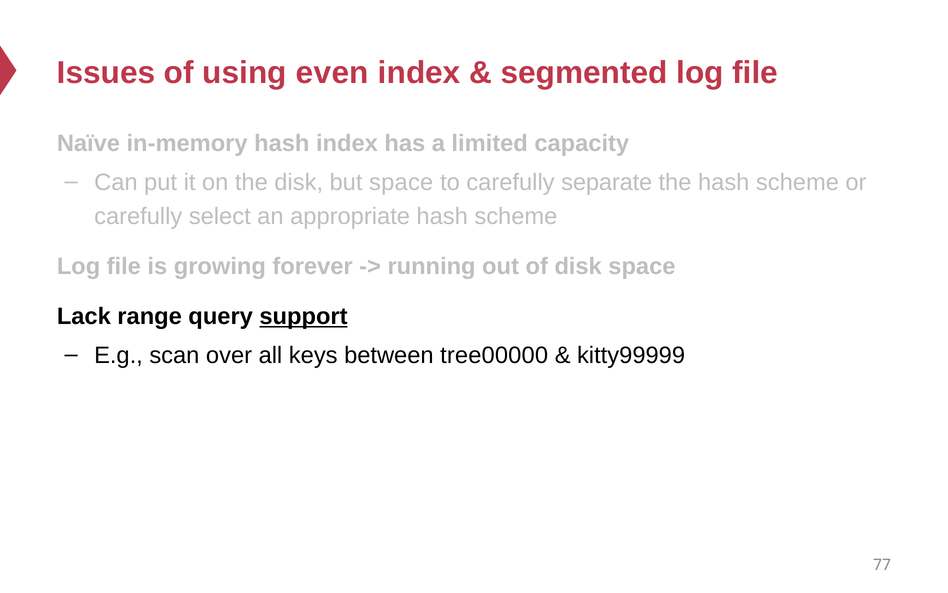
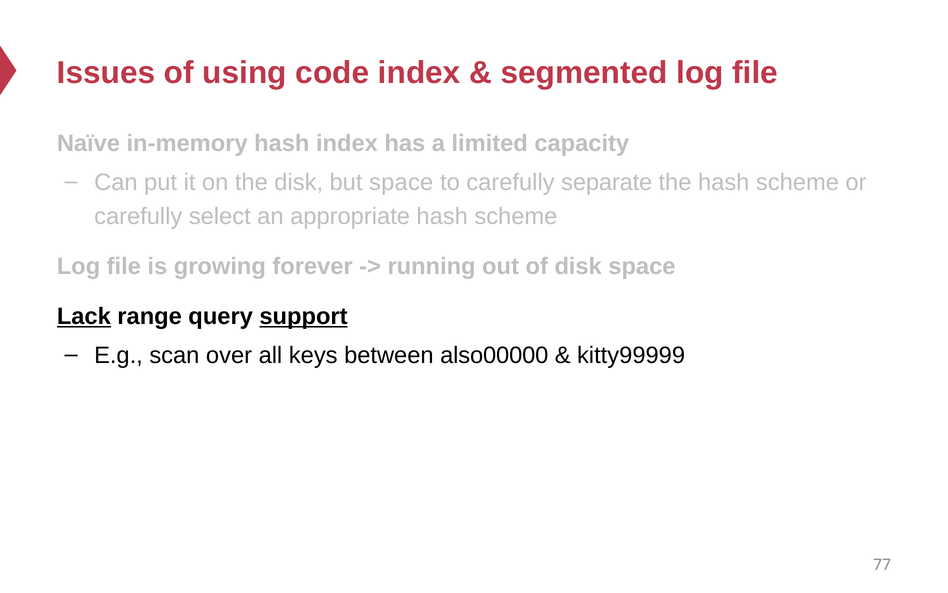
even: even -> code (332, 73)
Lack underline: none -> present (84, 316)
tree00000: tree00000 -> also00000 (494, 355)
